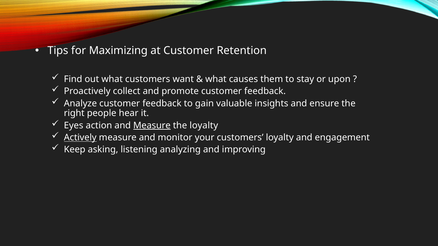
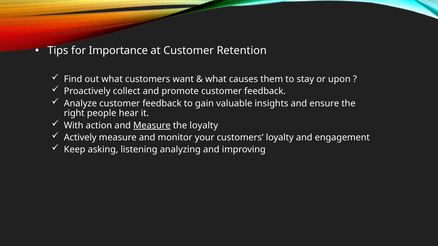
Maximizing: Maximizing -> Importance (118, 51)
Eyes: Eyes -> With (74, 126)
Actively underline: present -> none (80, 138)
